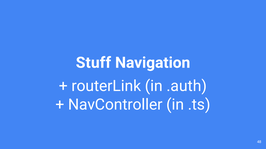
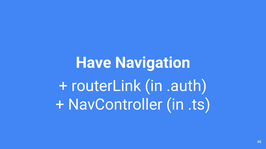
Stuff: Stuff -> Have (94, 63)
